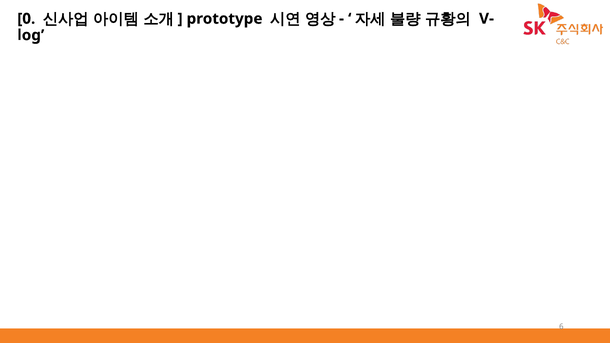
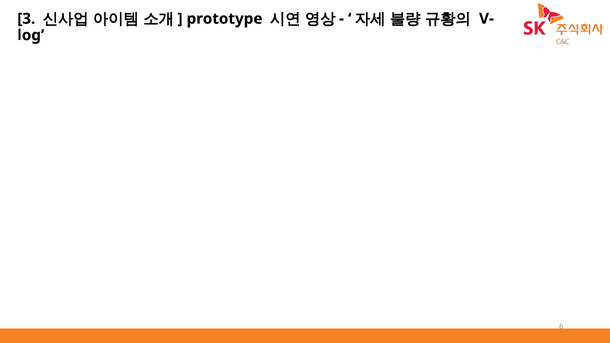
0: 0 -> 3 (26, 19)
